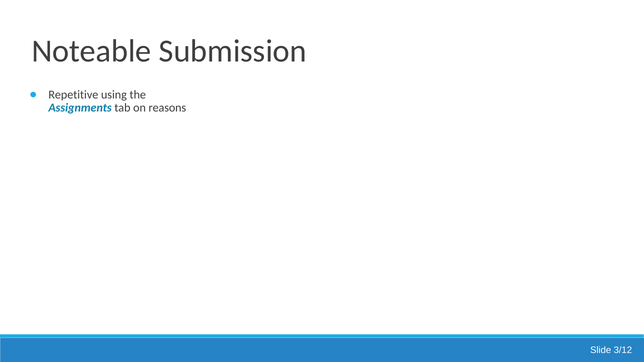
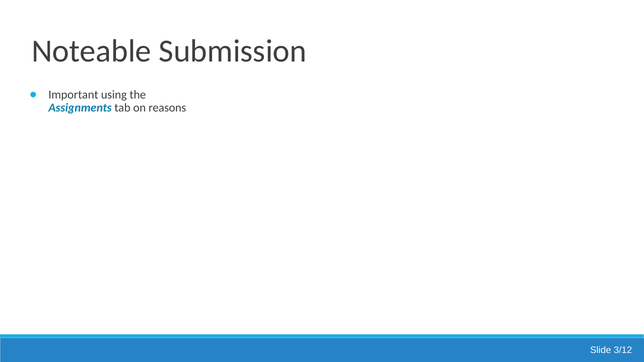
Repetitive: Repetitive -> Important (73, 95)
